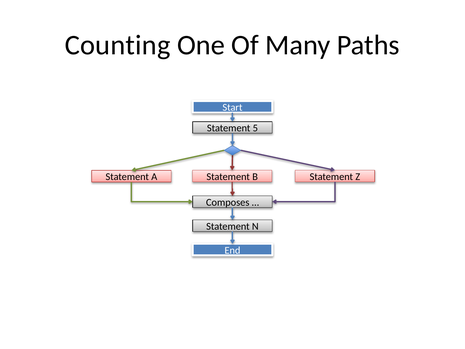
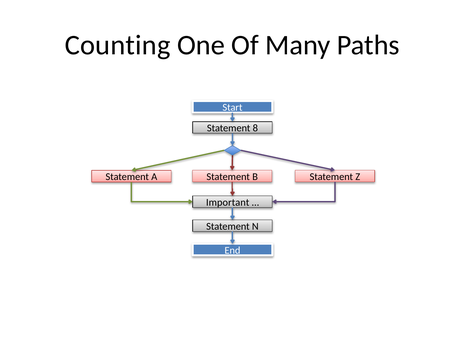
5: 5 -> 8 (255, 128)
Composes: Composes -> Important (228, 202)
